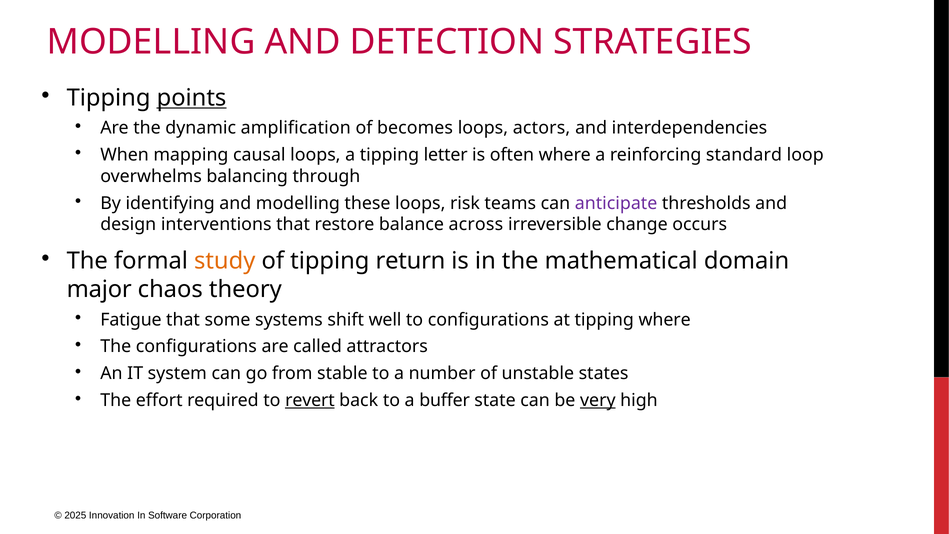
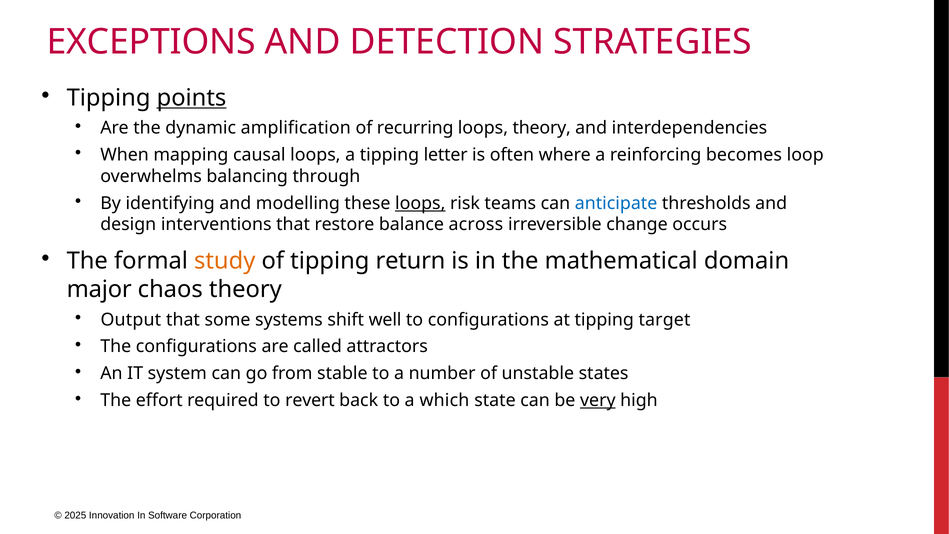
MODELLING: MODELLING -> EXCEPTIONS (151, 42)
becomes: becomes -> recurring (415, 128)
loops actors: actors -> theory (542, 128)
standard: standard -> becomes (744, 155)
loops underline: none -> present (420, 203)
anticipate colour: purple -> blue (616, 203)
Fatigue: Fatigue -> Output (131, 320)
tipping where: where -> target (664, 320)
revert underline: present -> none (310, 400)
buffer: buffer -> which (444, 400)
